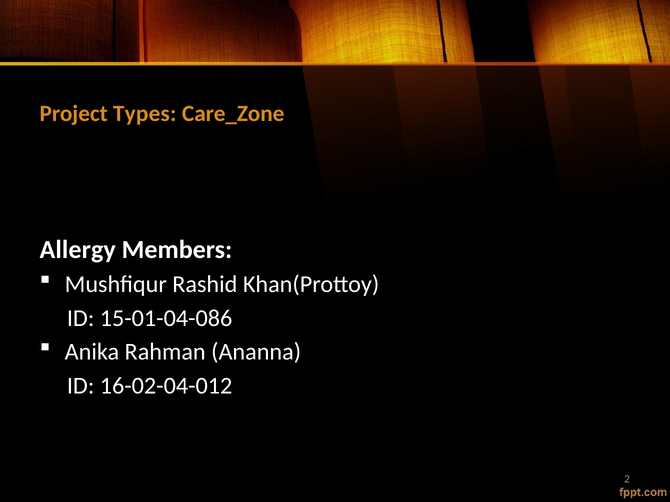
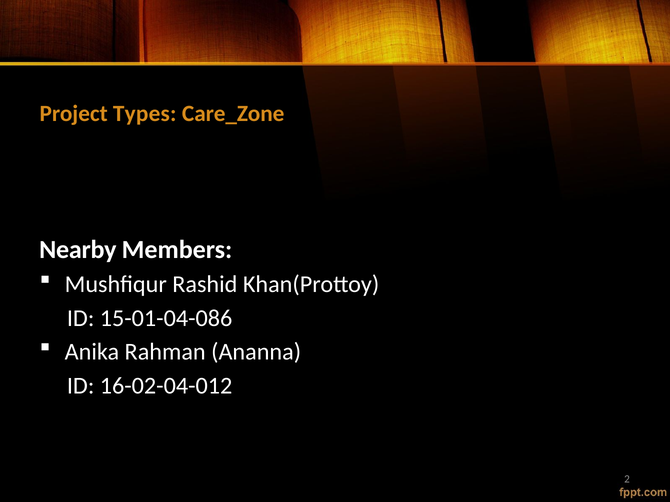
Allergy: Allergy -> Nearby (78, 250)
